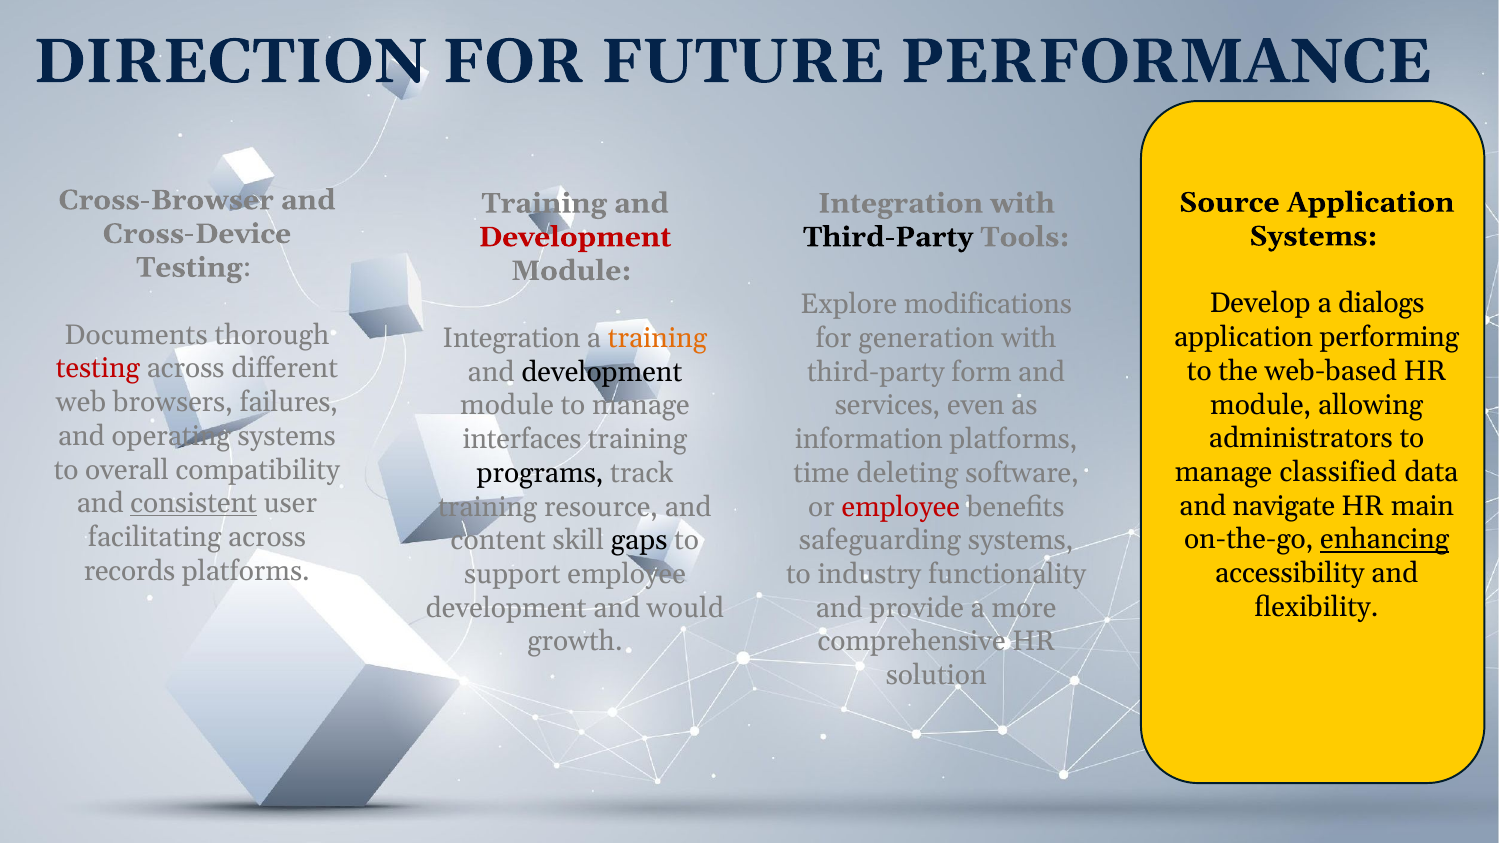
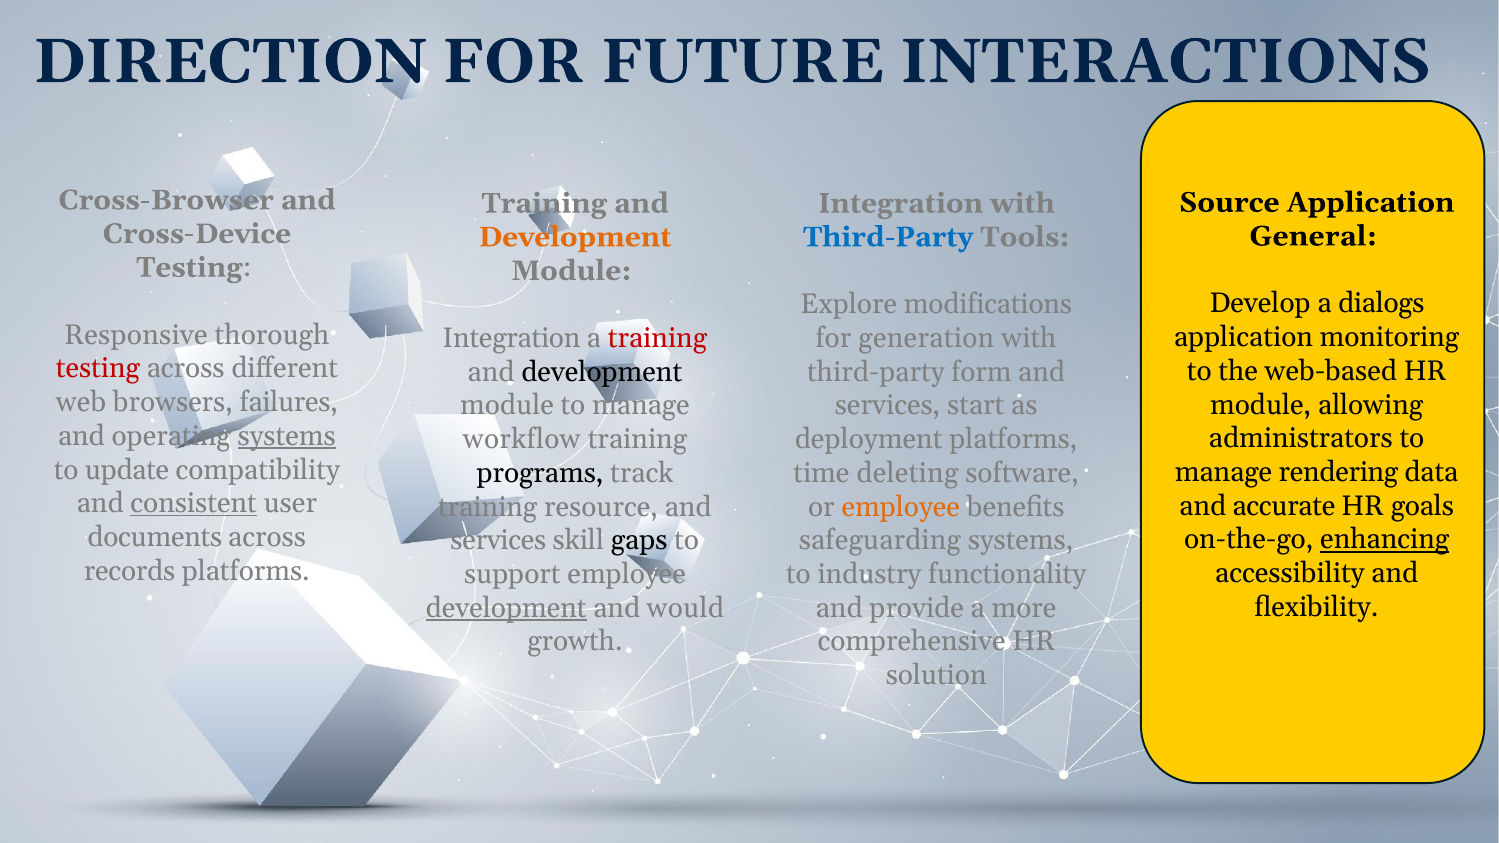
PERFORMANCE: PERFORMANCE -> INTERACTIONS (1165, 61)
Systems: Systems -> General (1313, 236)
Development colour: red -> orange (575, 237)
Third-Party colour: black -> blue (888, 237)
Documents: Documents -> Responsive (136, 335)
performing: performing -> monitoring (1389, 337)
training colour: orange -> red (658, 338)
even: even -> start (976, 406)
systems underline: none -> present (287, 436)
interfaces: interfaces -> workflow (522, 439)
information: information -> deployment (869, 439)
overall: overall -> update (127, 470)
classified: classified -> rendering (1338, 472)
navigate: navigate -> accurate (1284, 506)
main: main -> goals (1422, 506)
employee colour: red -> orange (901, 507)
facilitating: facilitating -> documents (155, 537)
content: content -> services (498, 541)
development underline: none -> present (506, 608)
